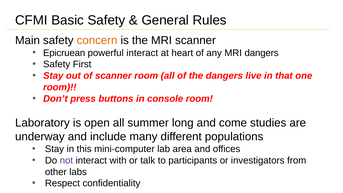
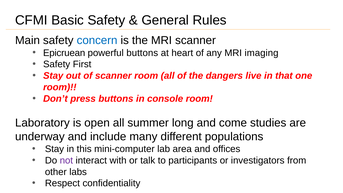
concern colour: orange -> blue (97, 40)
powerful interact: interact -> buttons (142, 53)
MRI dangers: dangers -> imaging (262, 53)
